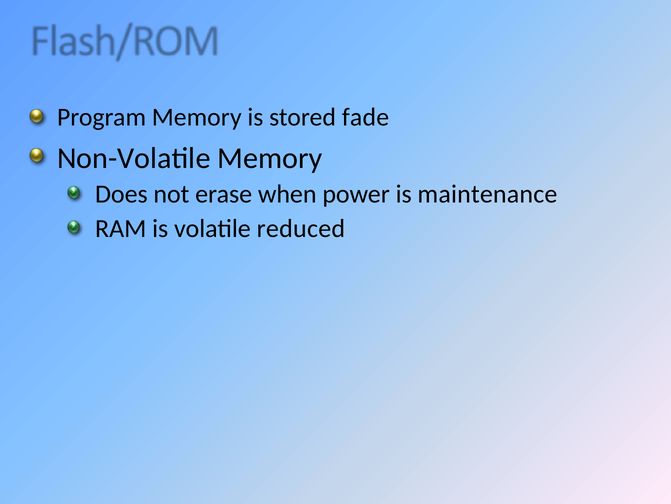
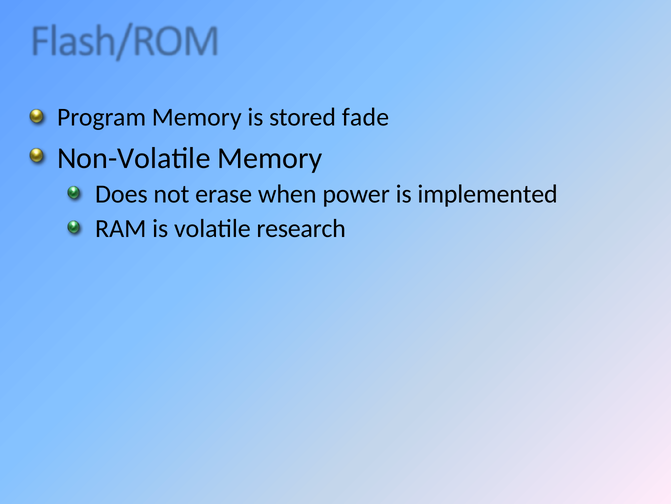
maintenance: maintenance -> implemented (488, 194)
reduced: reduced -> research (301, 228)
